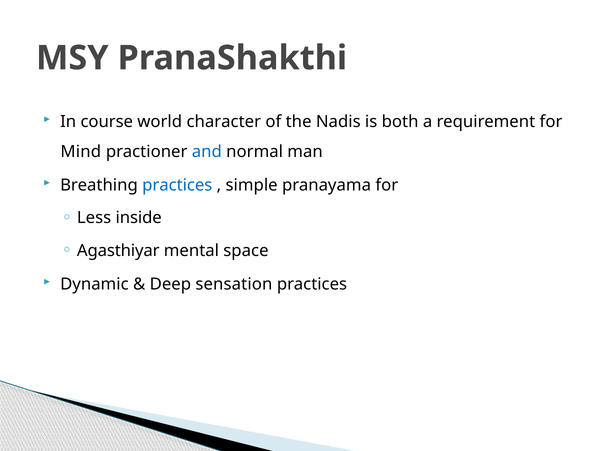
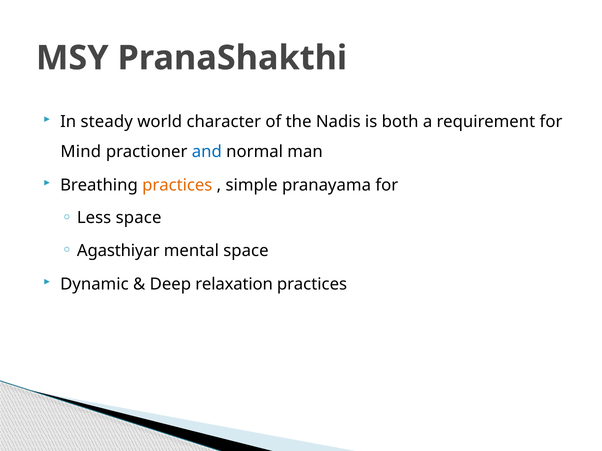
course: course -> steady (107, 122)
practices colour: blue -> orange (177, 185)
Less inside: inside -> space (139, 218)
sensation: sensation -> relaxation (234, 284)
